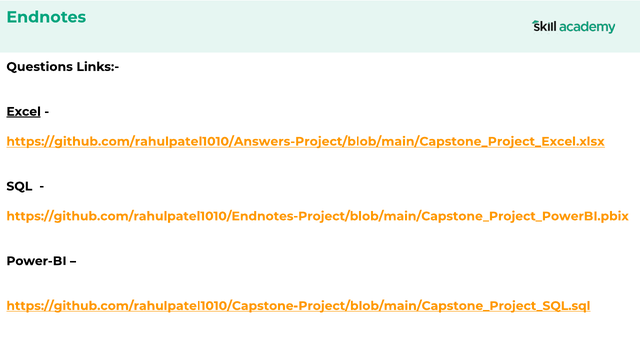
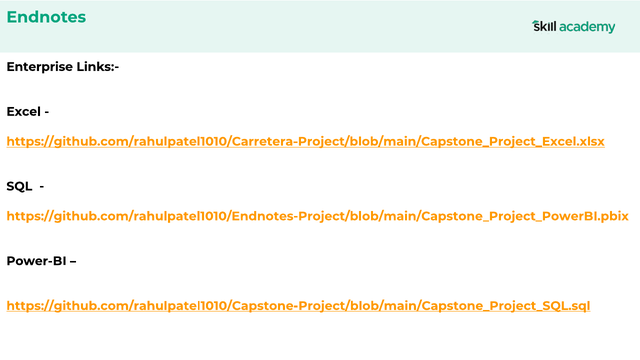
Questions: Questions -> Enterprise (40, 67)
Excel underline: present -> none (24, 112)
https://github.com/rahulpatel1010/Answers-Project/blob/main/Capstone_Project_Excel.xlsx: https://github.com/rahulpatel1010/Answers-Project/blob/main/Capstone_Project_Excel.xlsx -> https://github.com/rahulpatel1010/Carretera-Project/blob/main/Capstone_Project_Excel.xlsx (306, 142)
